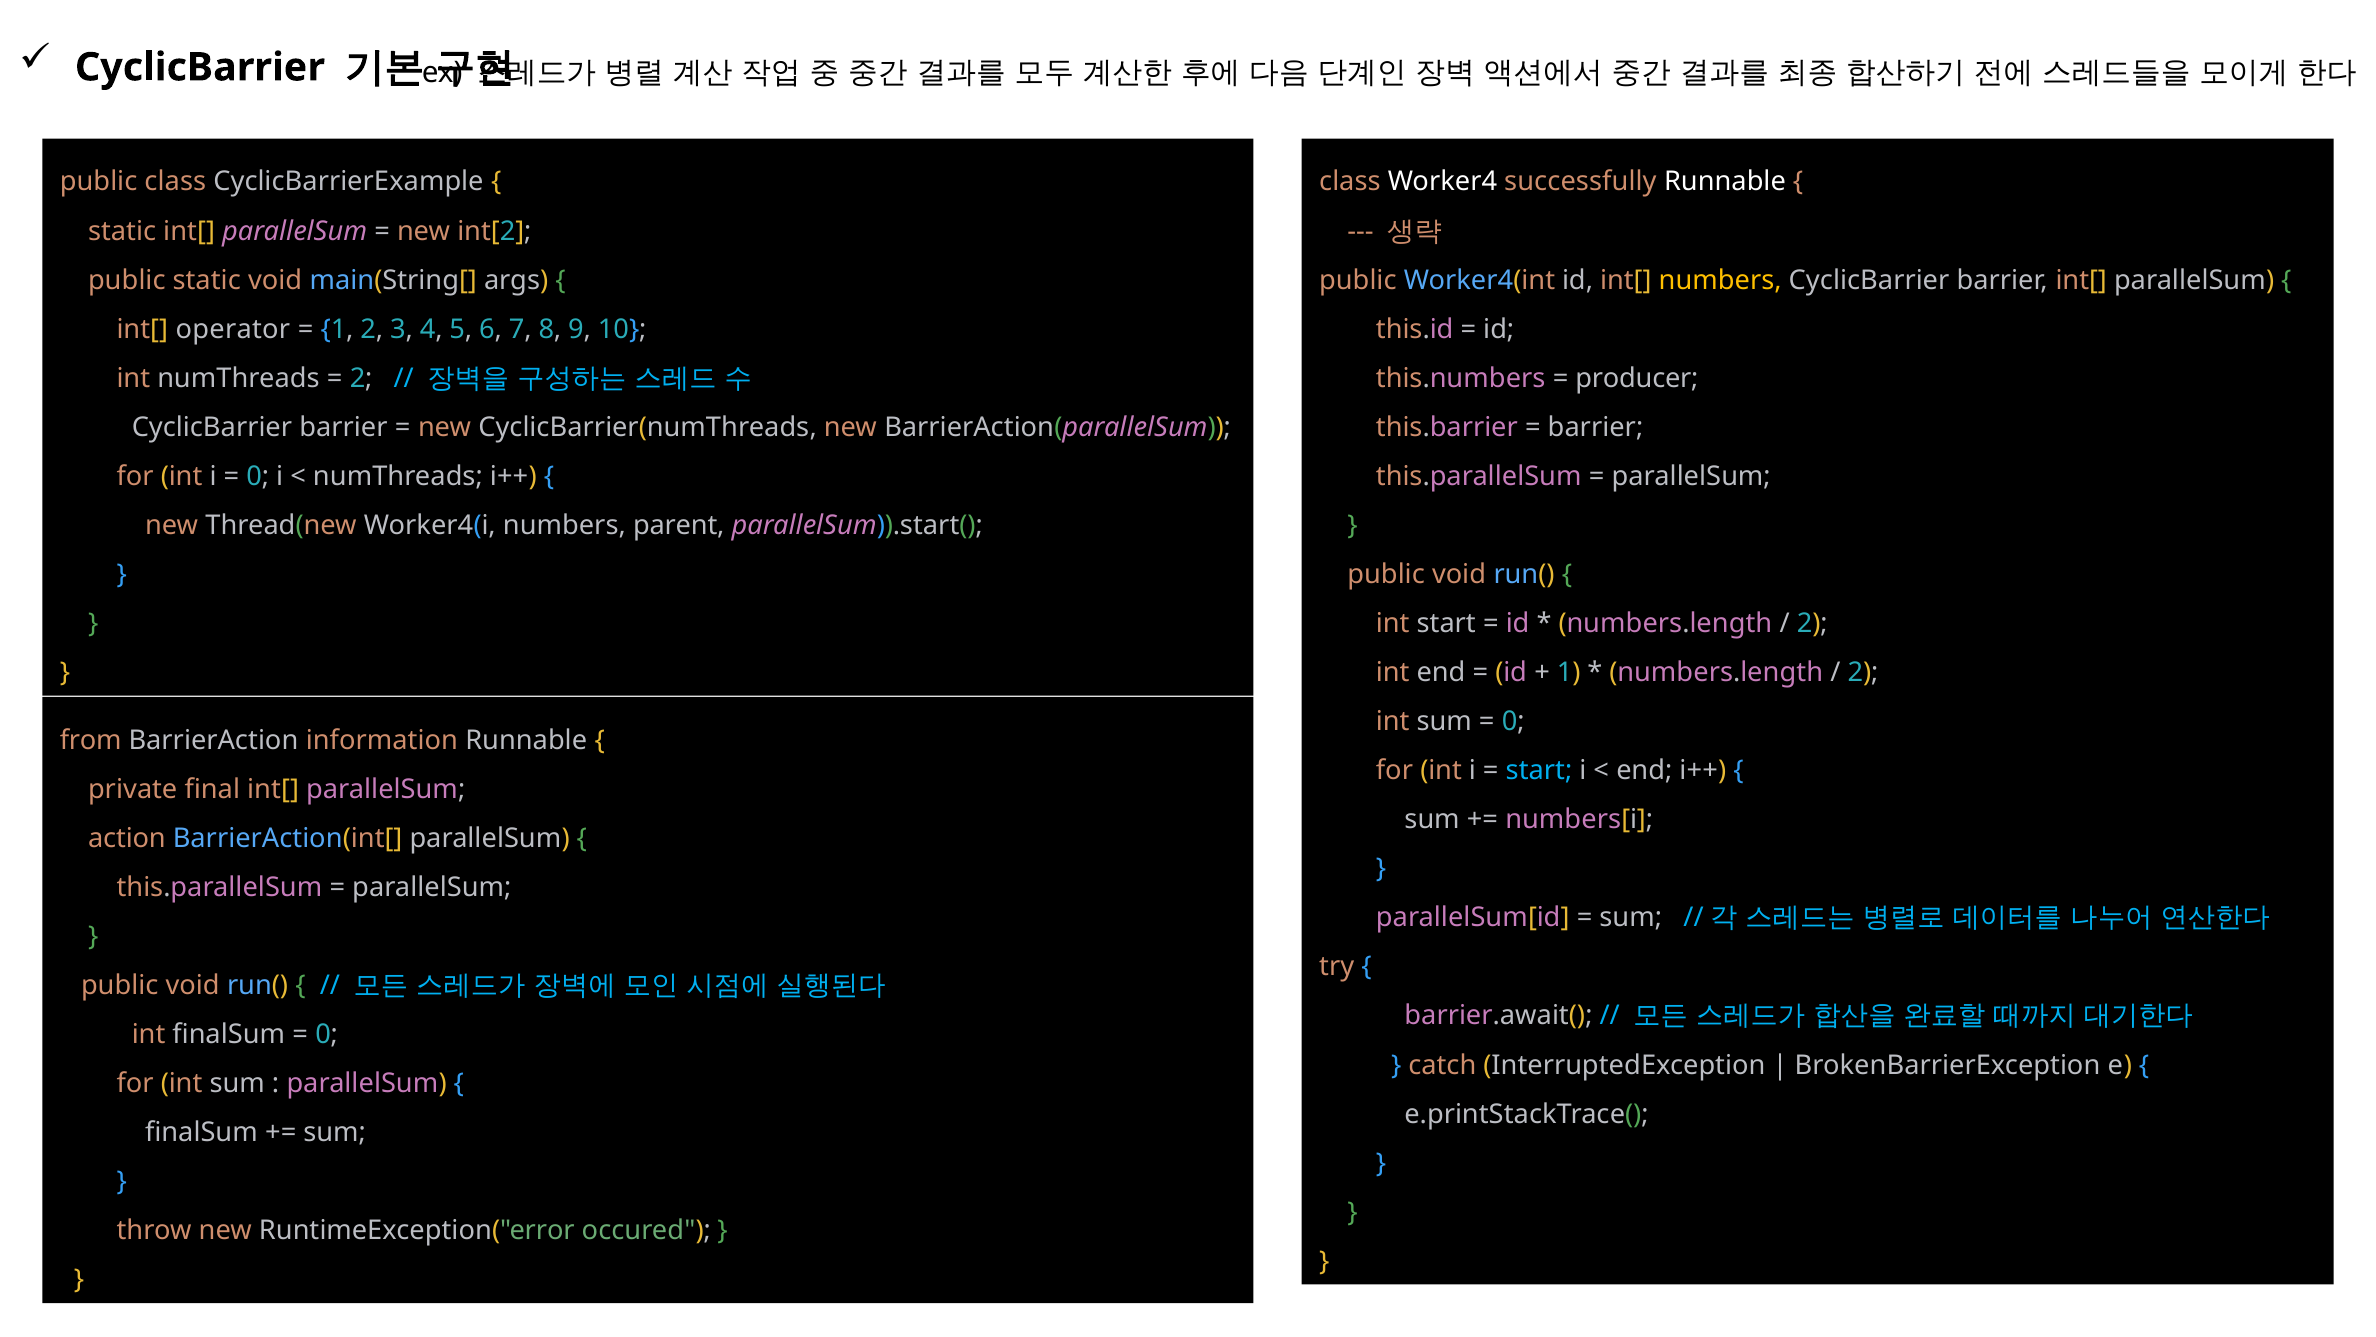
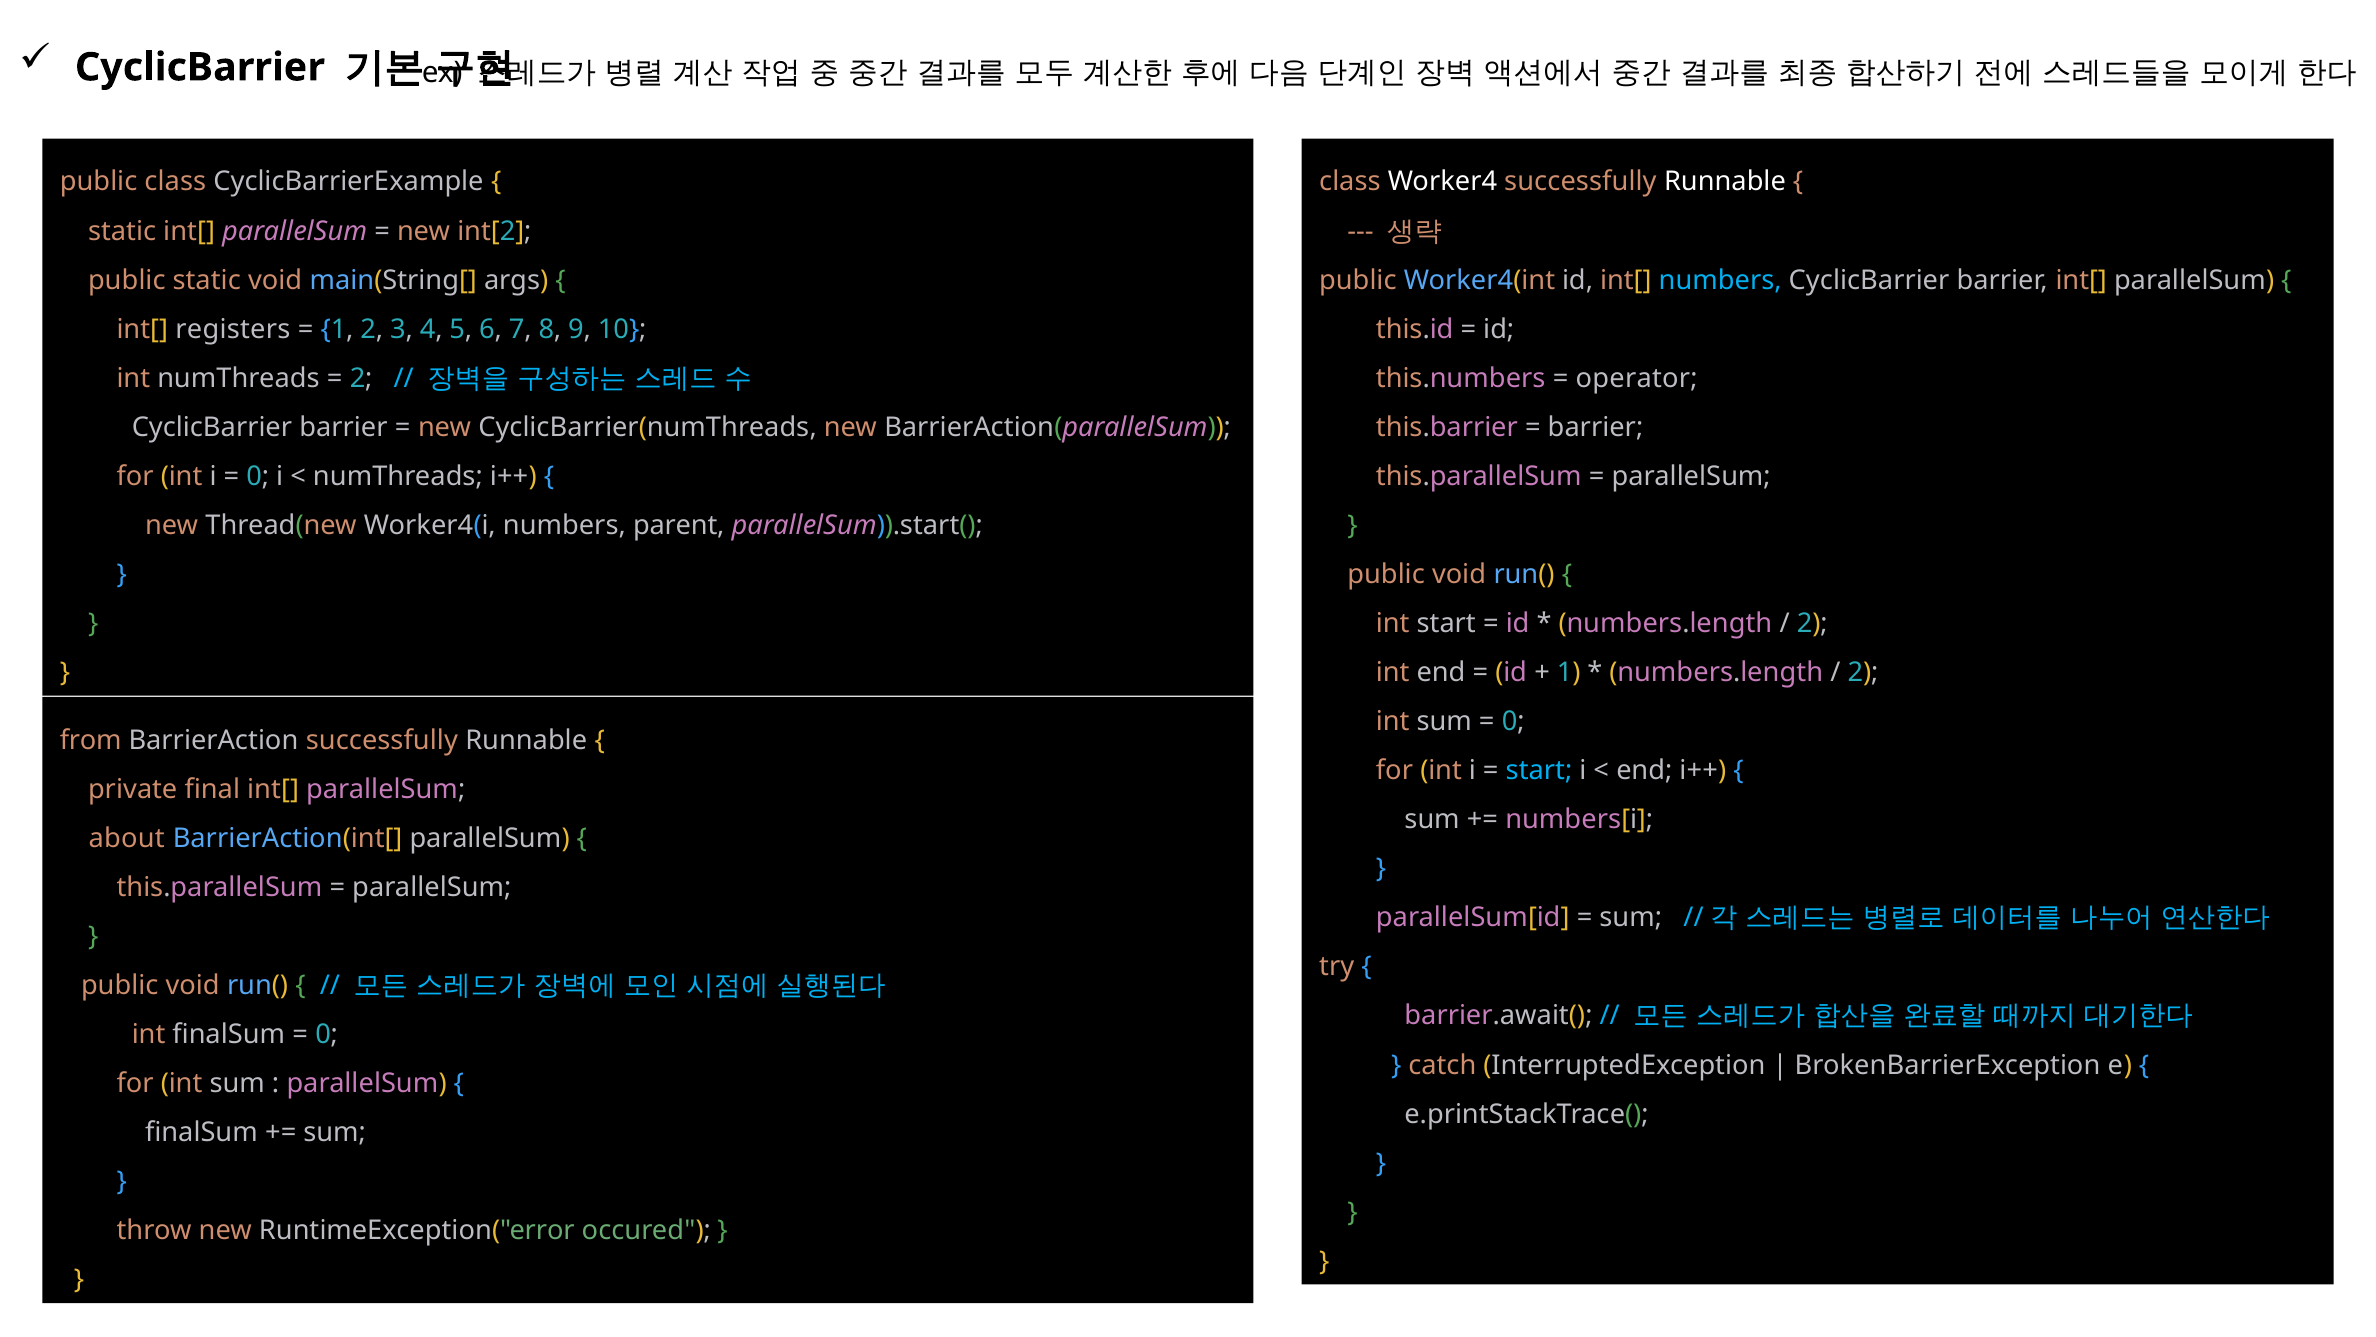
numbers colour: yellow -> light blue (1720, 280)
operator: operator -> registers (233, 329)
producer: producer -> operator (1637, 378)
BarrierAction information: information -> successfully (382, 740)
action: action -> about (127, 838)
